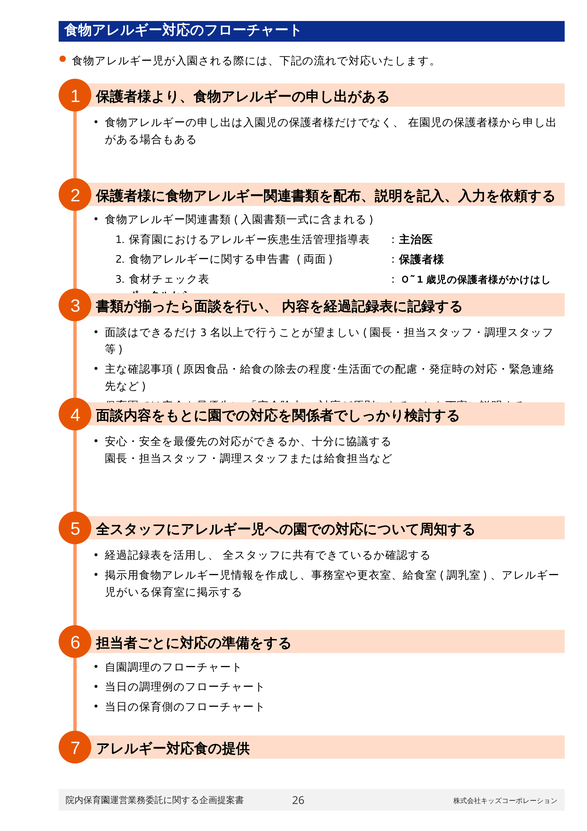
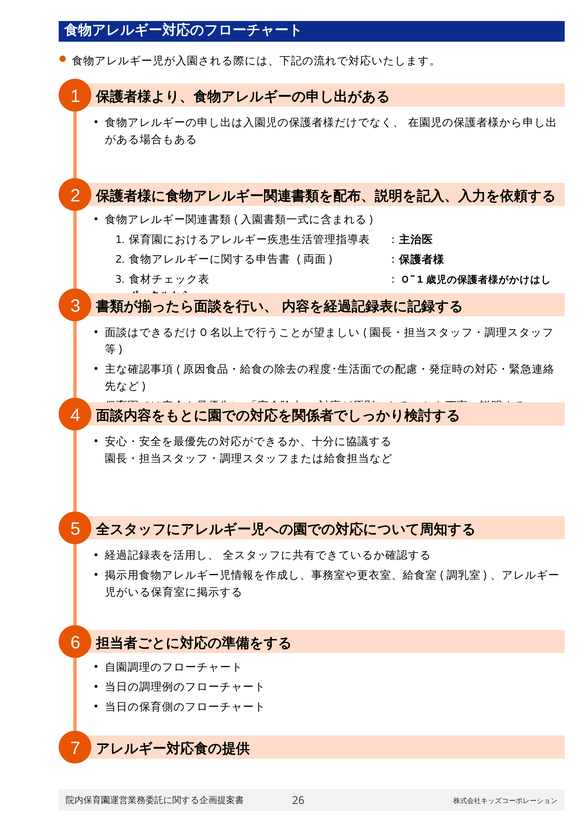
3: 3 -> 0 (203, 332)
